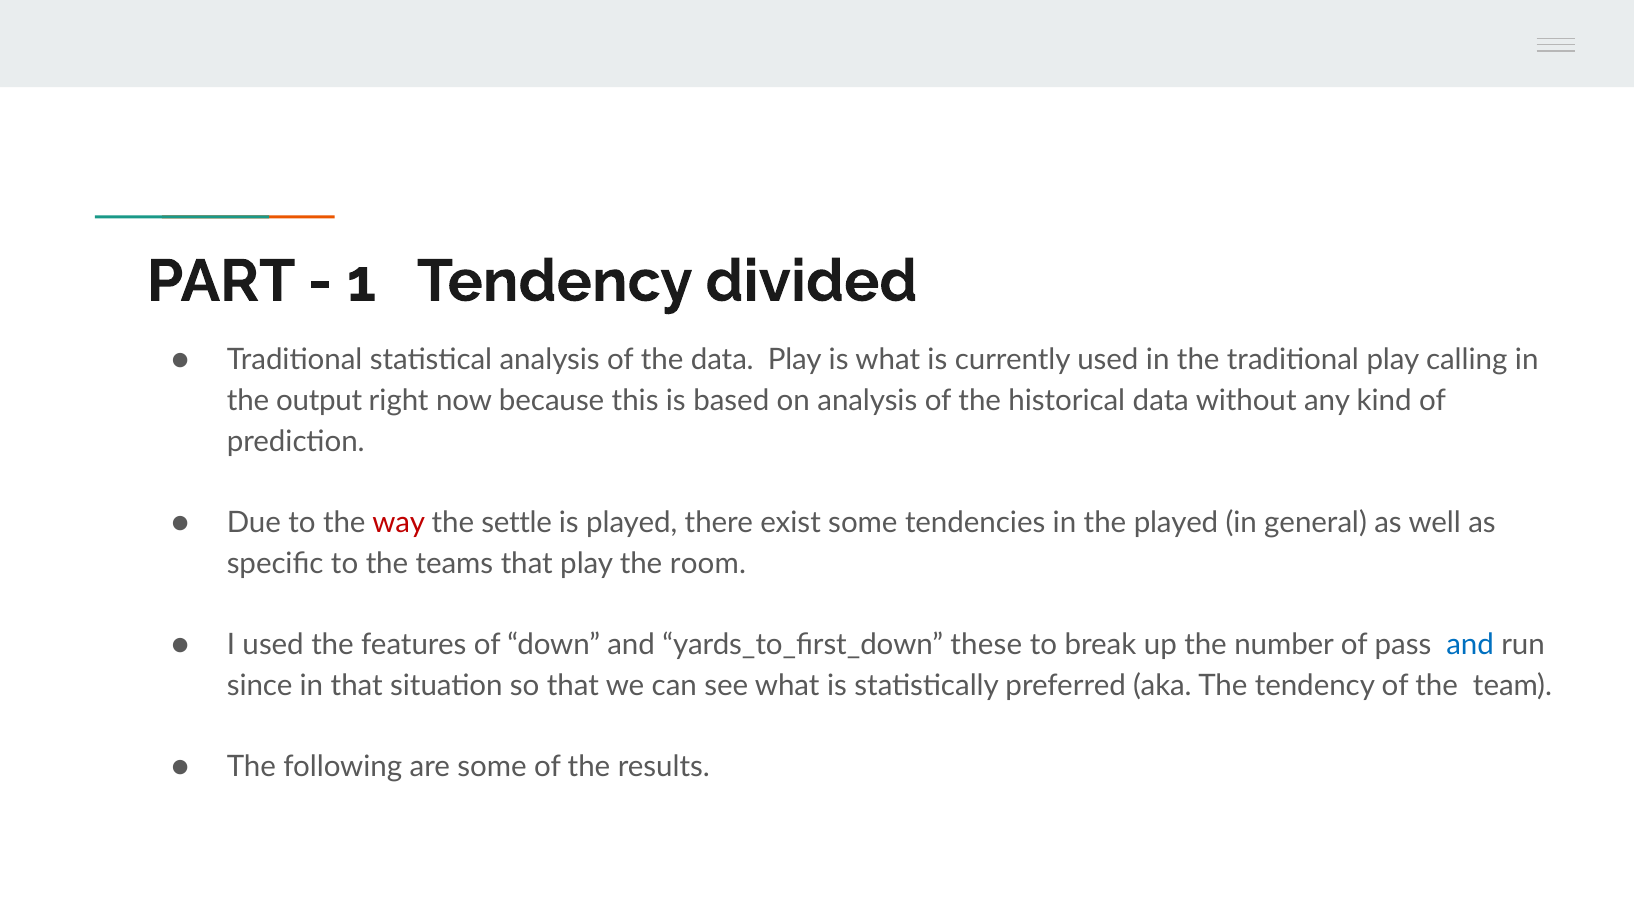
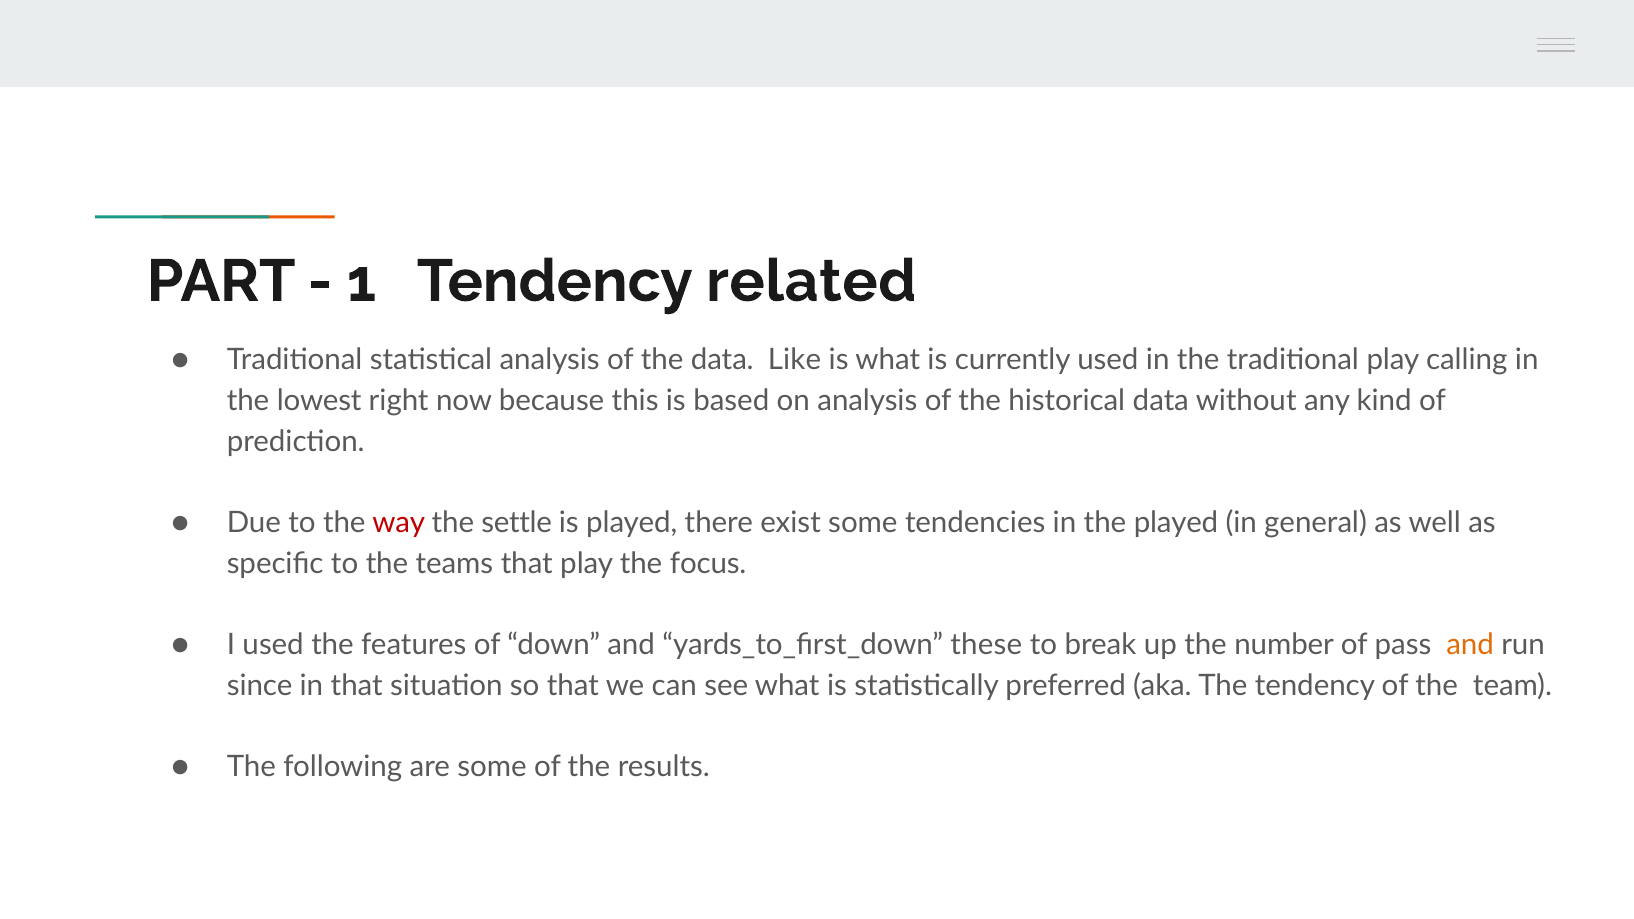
divided: divided -> related (811, 281)
data Play: Play -> Like (795, 360)
output: output -> lowest (319, 401)
room: room -> focus (708, 564)
and colour: blue -> orange (1470, 645)
